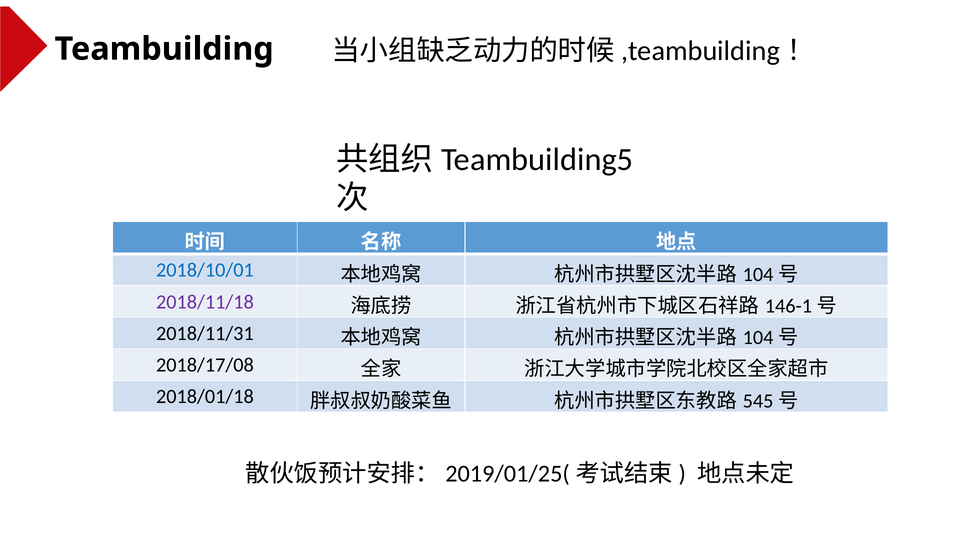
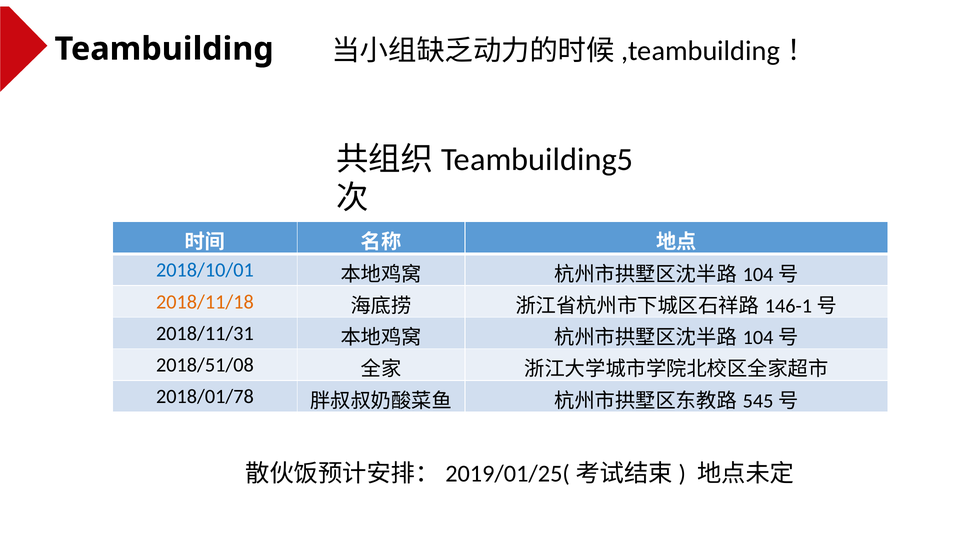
2018/11/18 colour: purple -> orange (205, 302)
2018/17/08: 2018/17/08 -> 2018/51/08 (205, 365)
2018/01/18: 2018/01/18 -> 2018/01/78 (205, 397)
